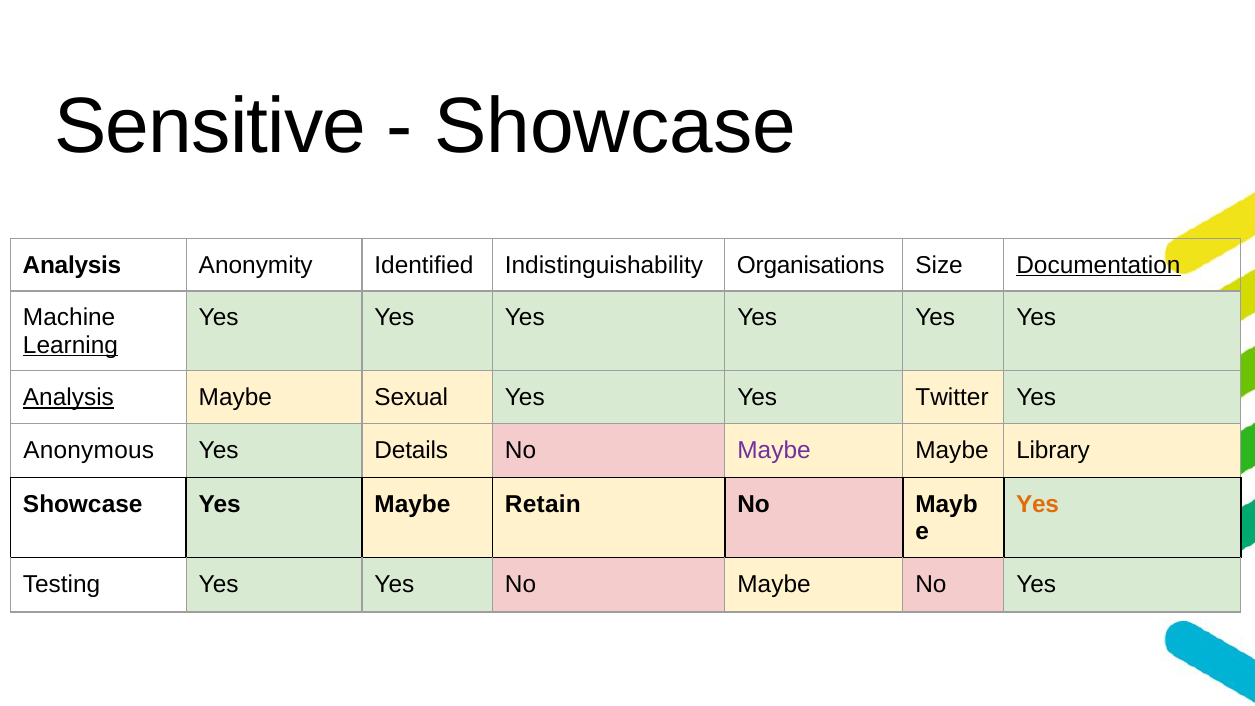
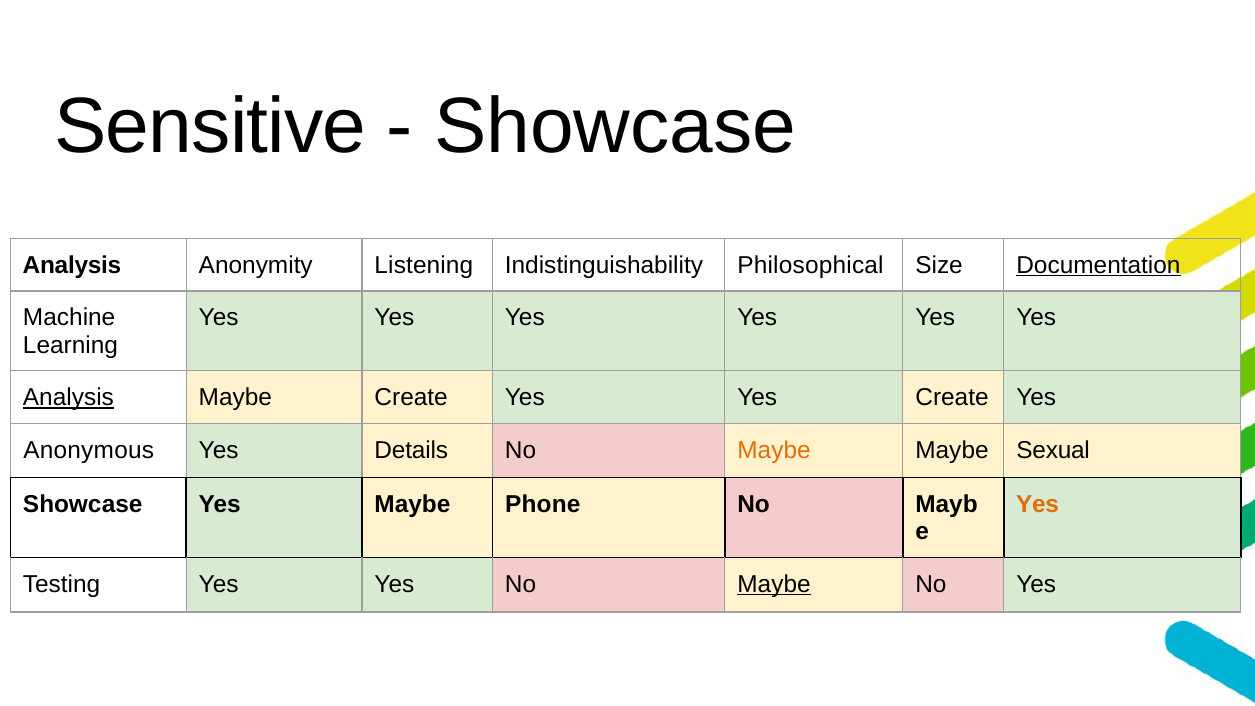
Identified: Identified -> Listening (424, 265)
Organisations: Organisations -> Philosophical (810, 265)
Learning underline: present -> none (70, 345)
Maybe Sexual: Sexual -> Create (411, 397)
Yes Twitter: Twitter -> Create (952, 397)
Maybe colour: purple -> orange (774, 450)
Library: Library -> Sexual (1053, 450)
Retain: Retain -> Phone (543, 504)
Maybe underline: none -> present (774, 584)
